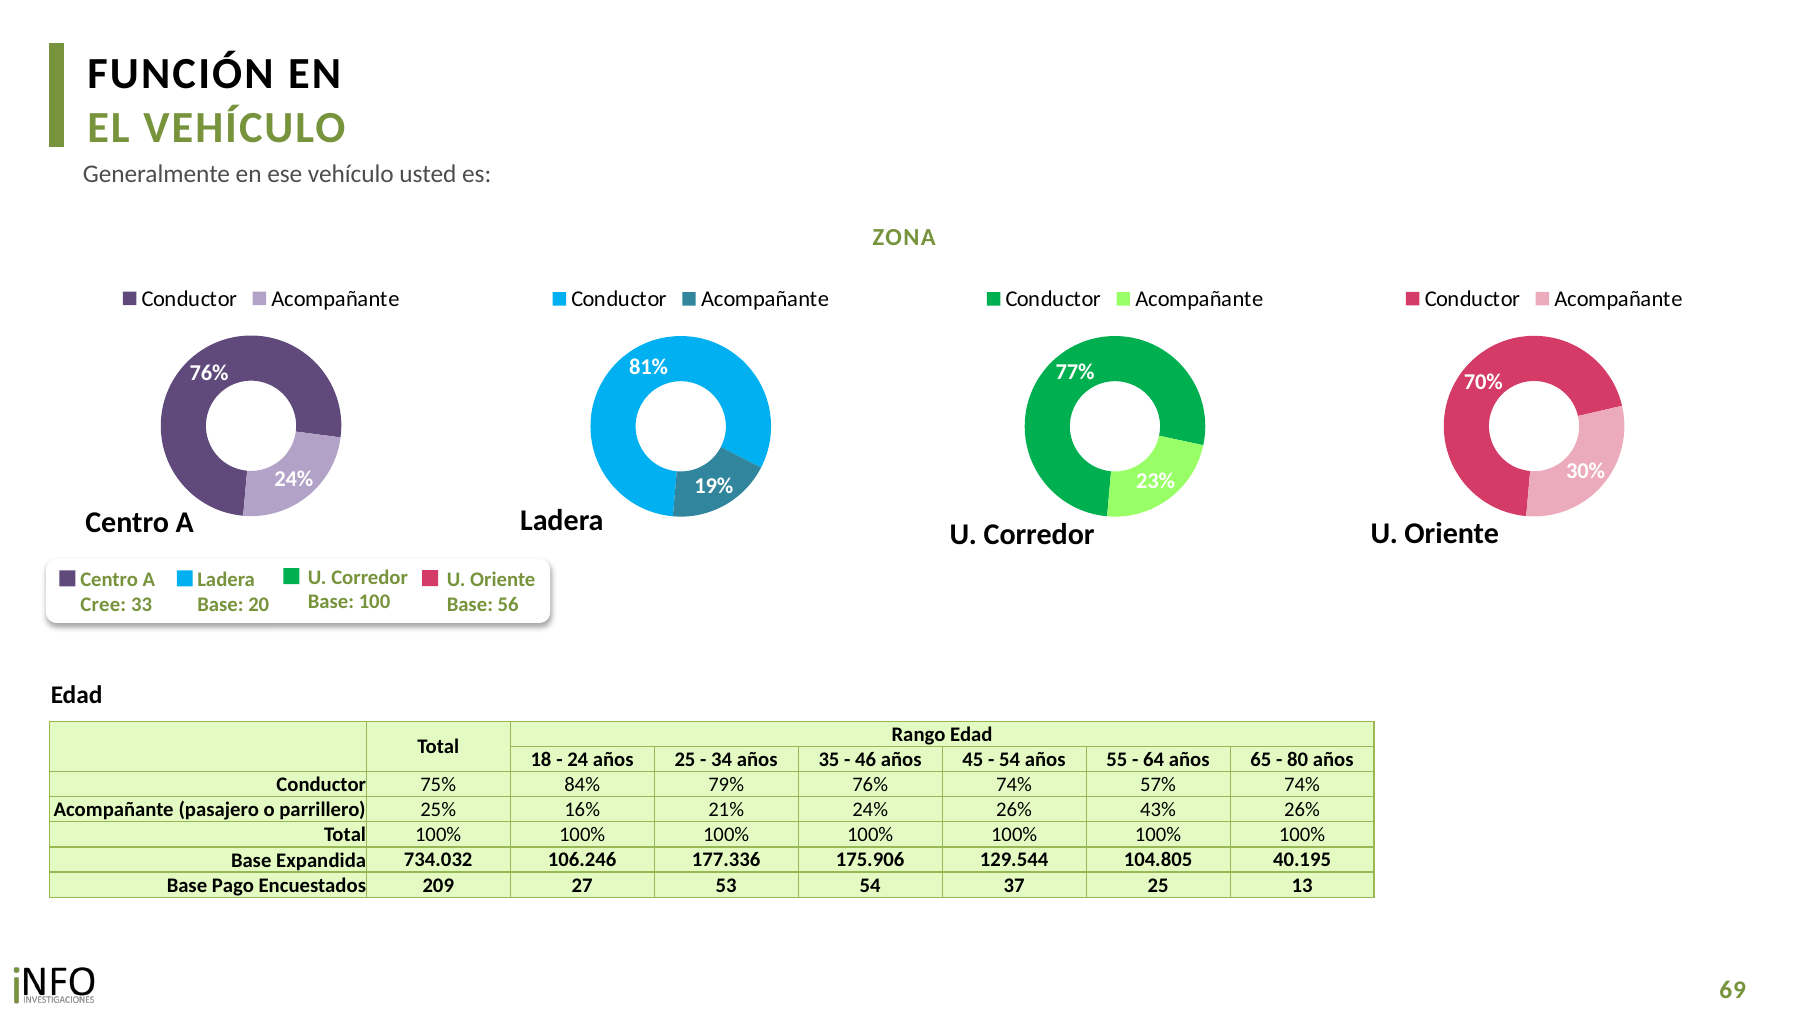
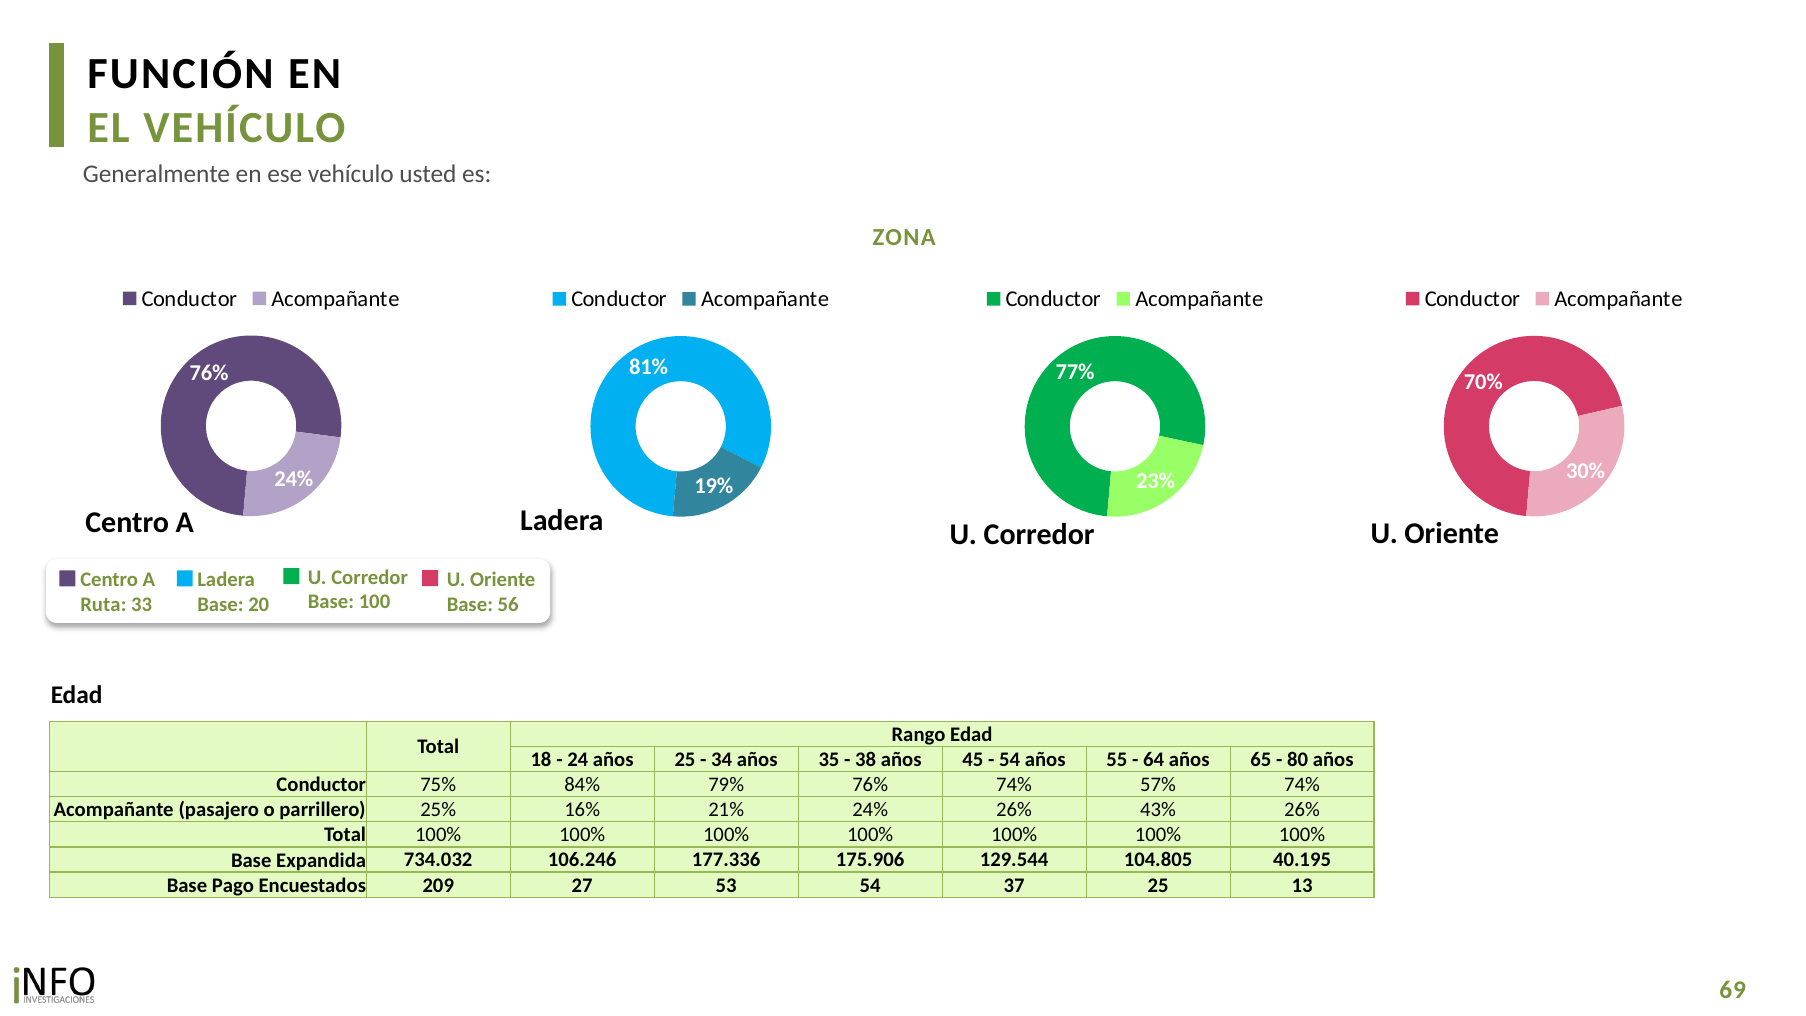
Cree: Cree -> Ruta (103, 604)
46: 46 -> 38 (866, 760)
